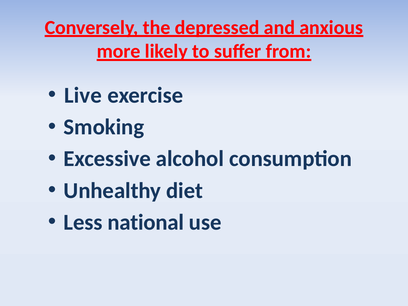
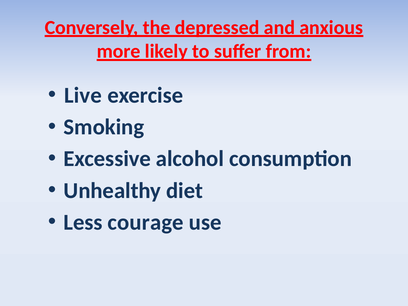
national: national -> courage (146, 222)
